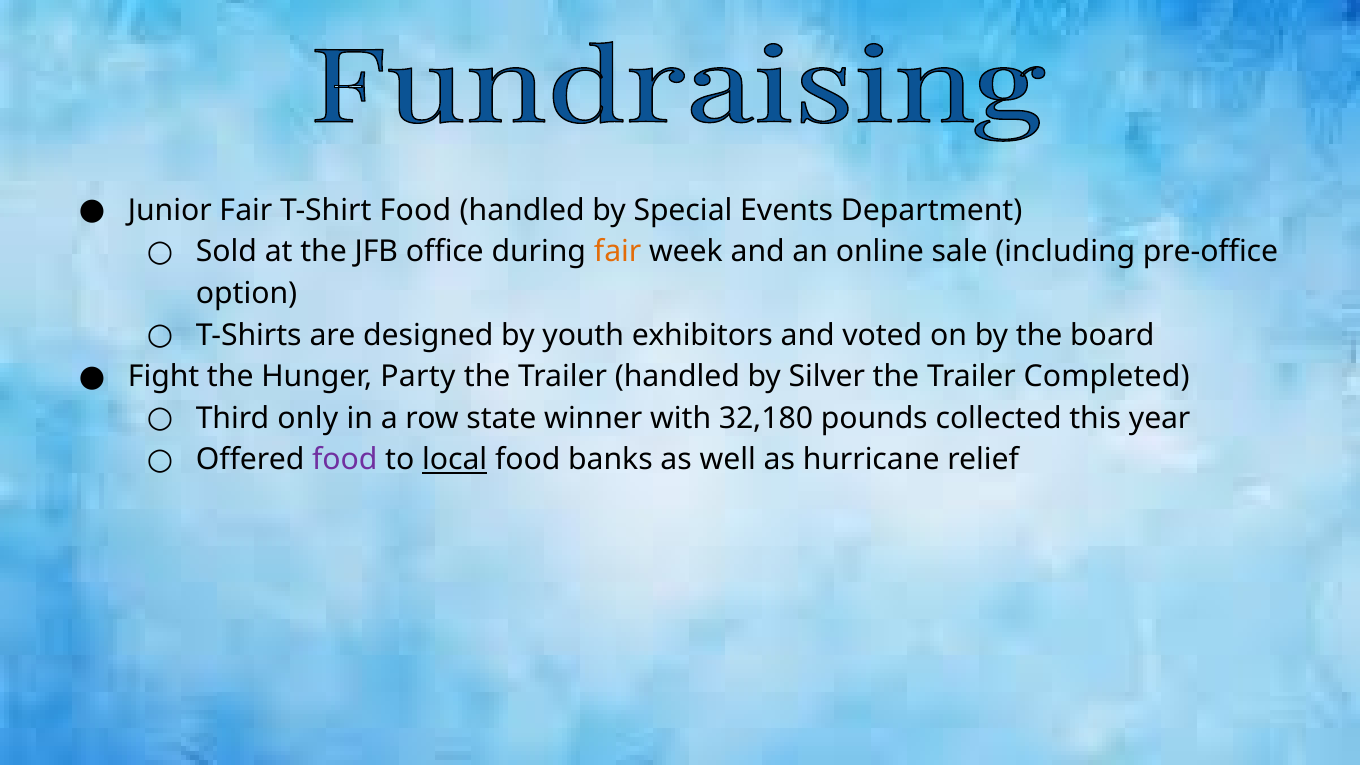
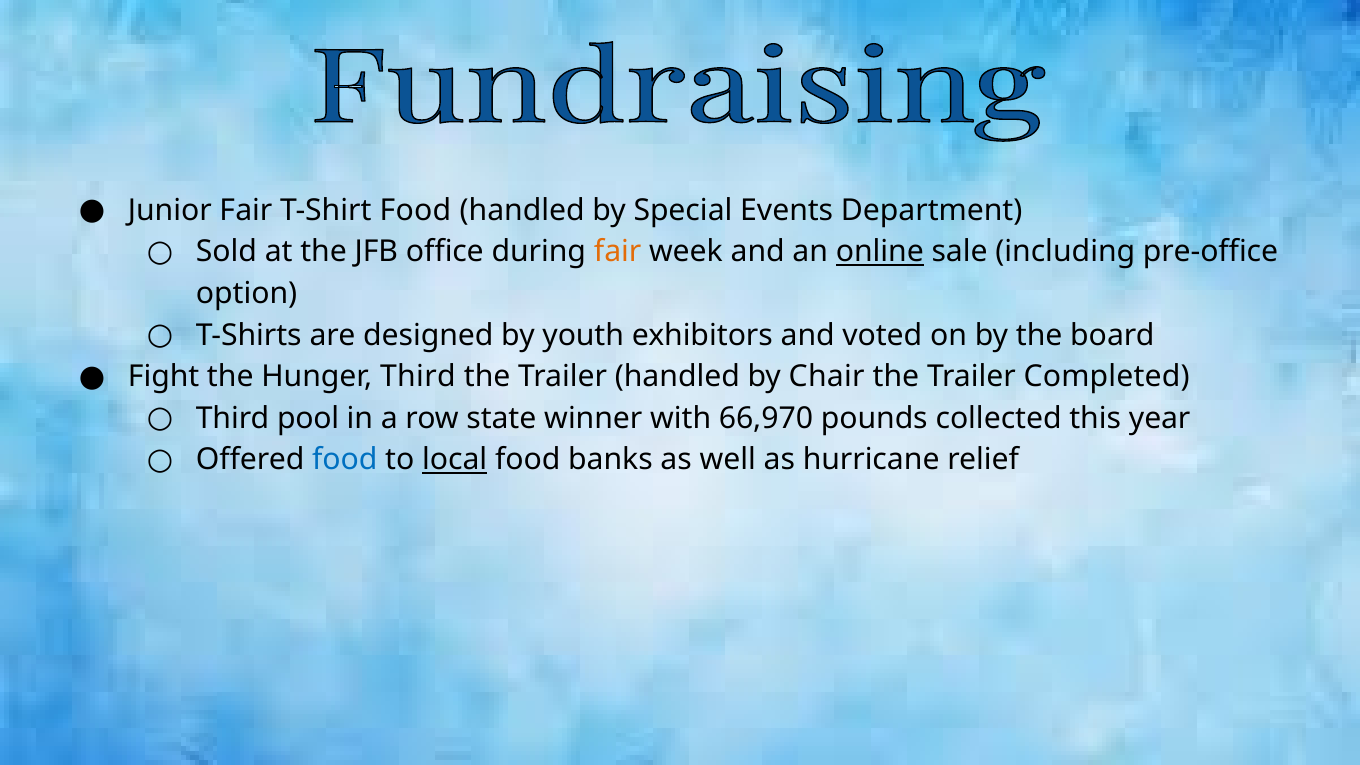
online underline: none -> present (880, 252)
Hunger Party: Party -> Third (418, 377)
Silver: Silver -> Chair (827, 377)
only: only -> pool (308, 418)
32,180: 32,180 -> 66,970 (766, 418)
food colour: purple -> blue (345, 460)
